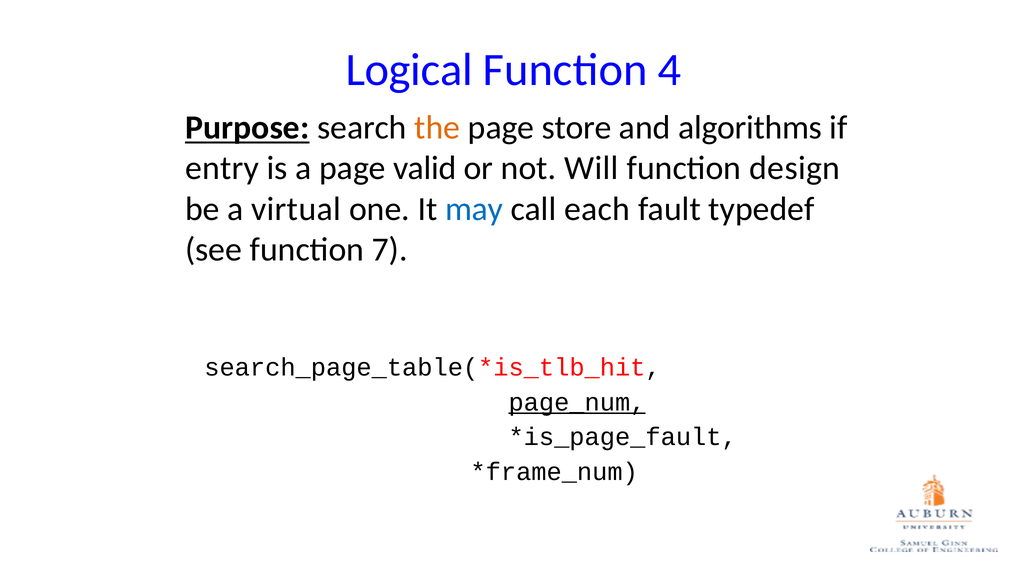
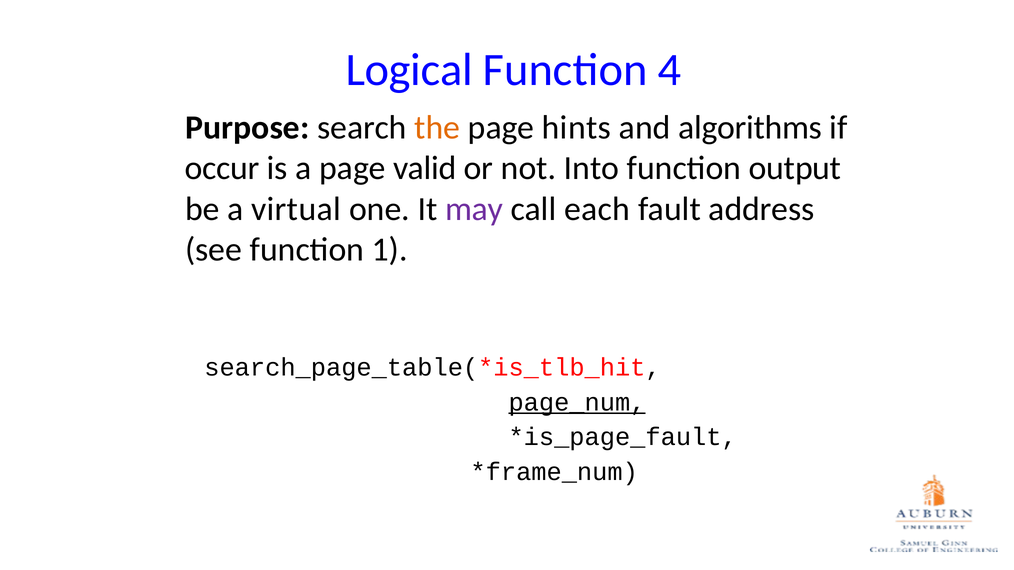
Purpose underline: present -> none (247, 128)
store: store -> hints (576, 128)
entry: entry -> occur (222, 168)
Will: Will -> Into (591, 168)
design: design -> output (795, 168)
may colour: blue -> purple (474, 209)
typedef: typedef -> address (761, 209)
7: 7 -> 1 (390, 250)
